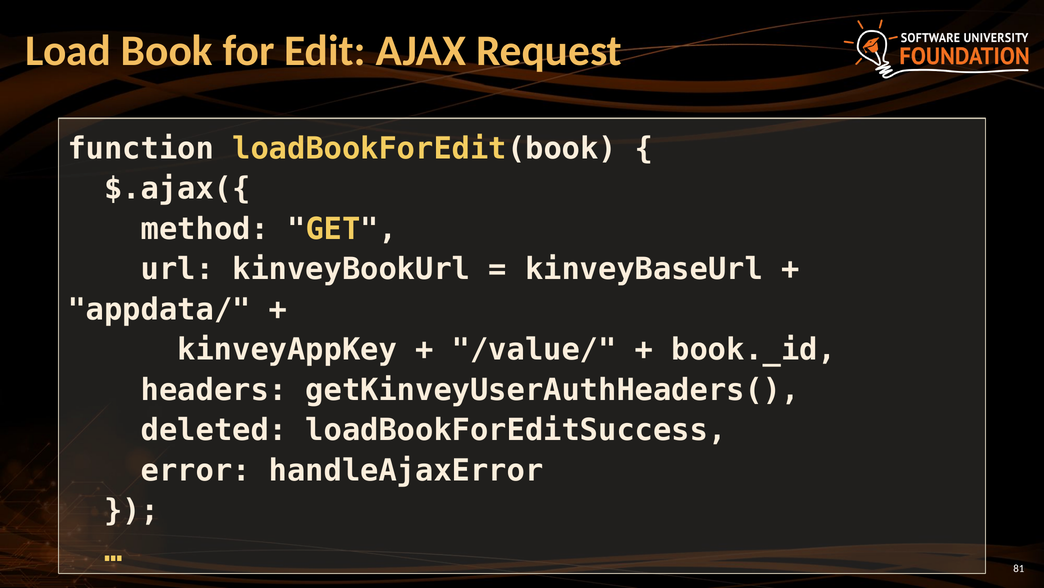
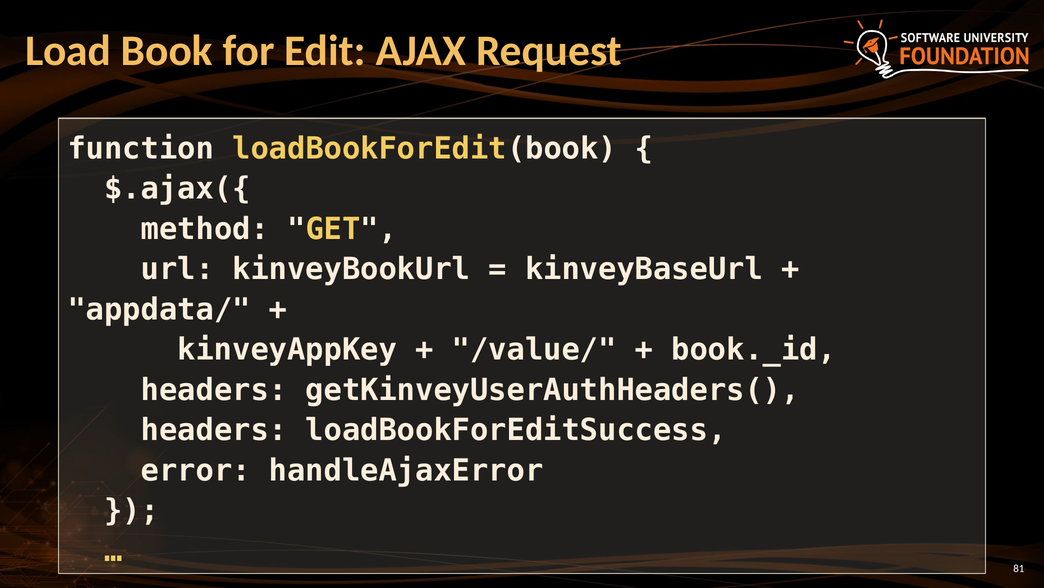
deleted: deleted -> headers (214, 430)
